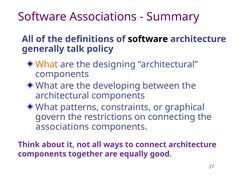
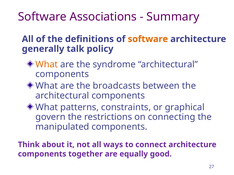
software colour: black -> orange (148, 39)
designing: designing -> syndrome (114, 65)
developing: developing -> broadcasts (117, 86)
associations: associations -> manipulated (62, 127)
